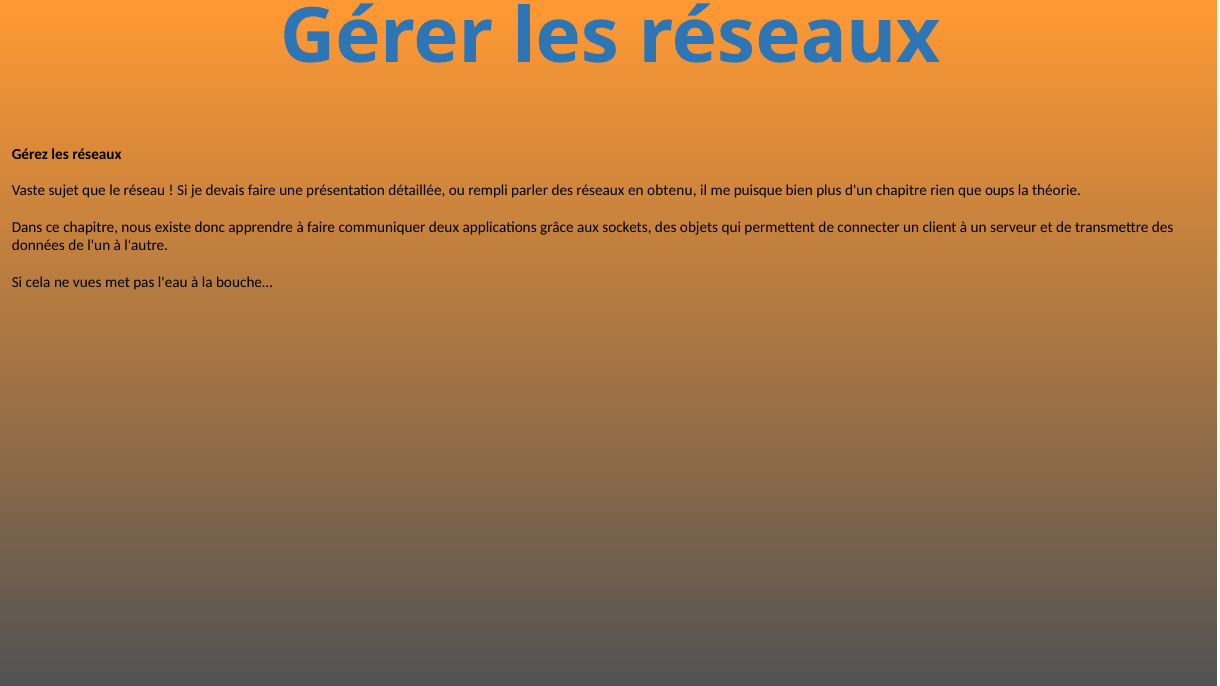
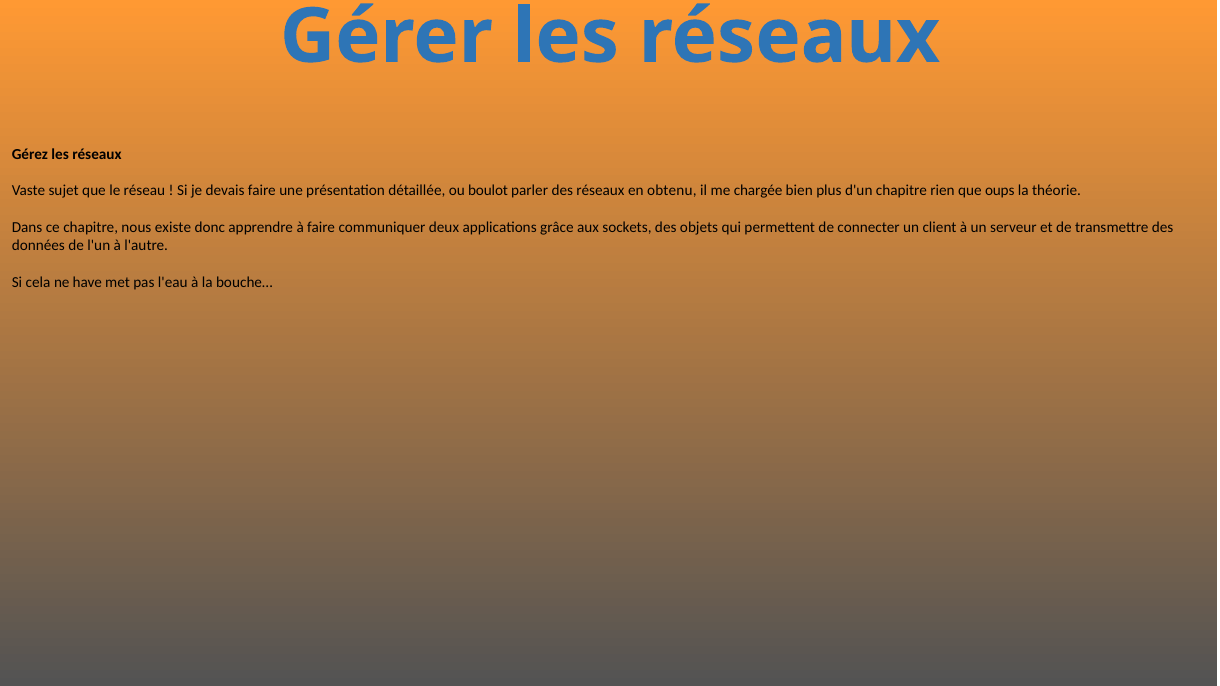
rempli: rempli -> boulot (488, 191)
puisque: puisque -> chargée (758, 191)
vues: vues -> have (87, 282)
